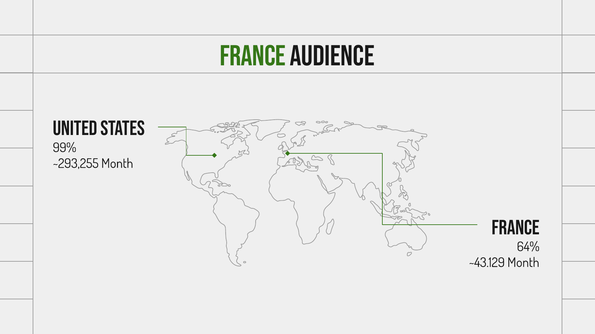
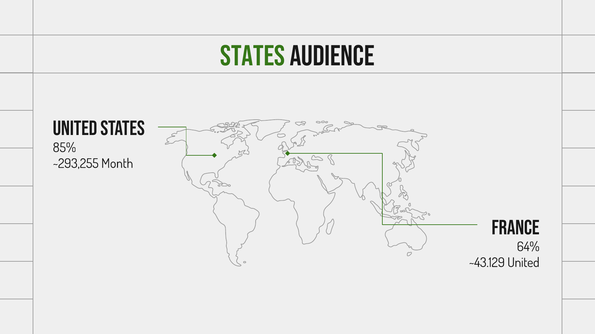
France: France -> States (253, 56)
99%: 99% -> 85% (64, 148)
~43.129 Month: Month -> United (523, 263)
